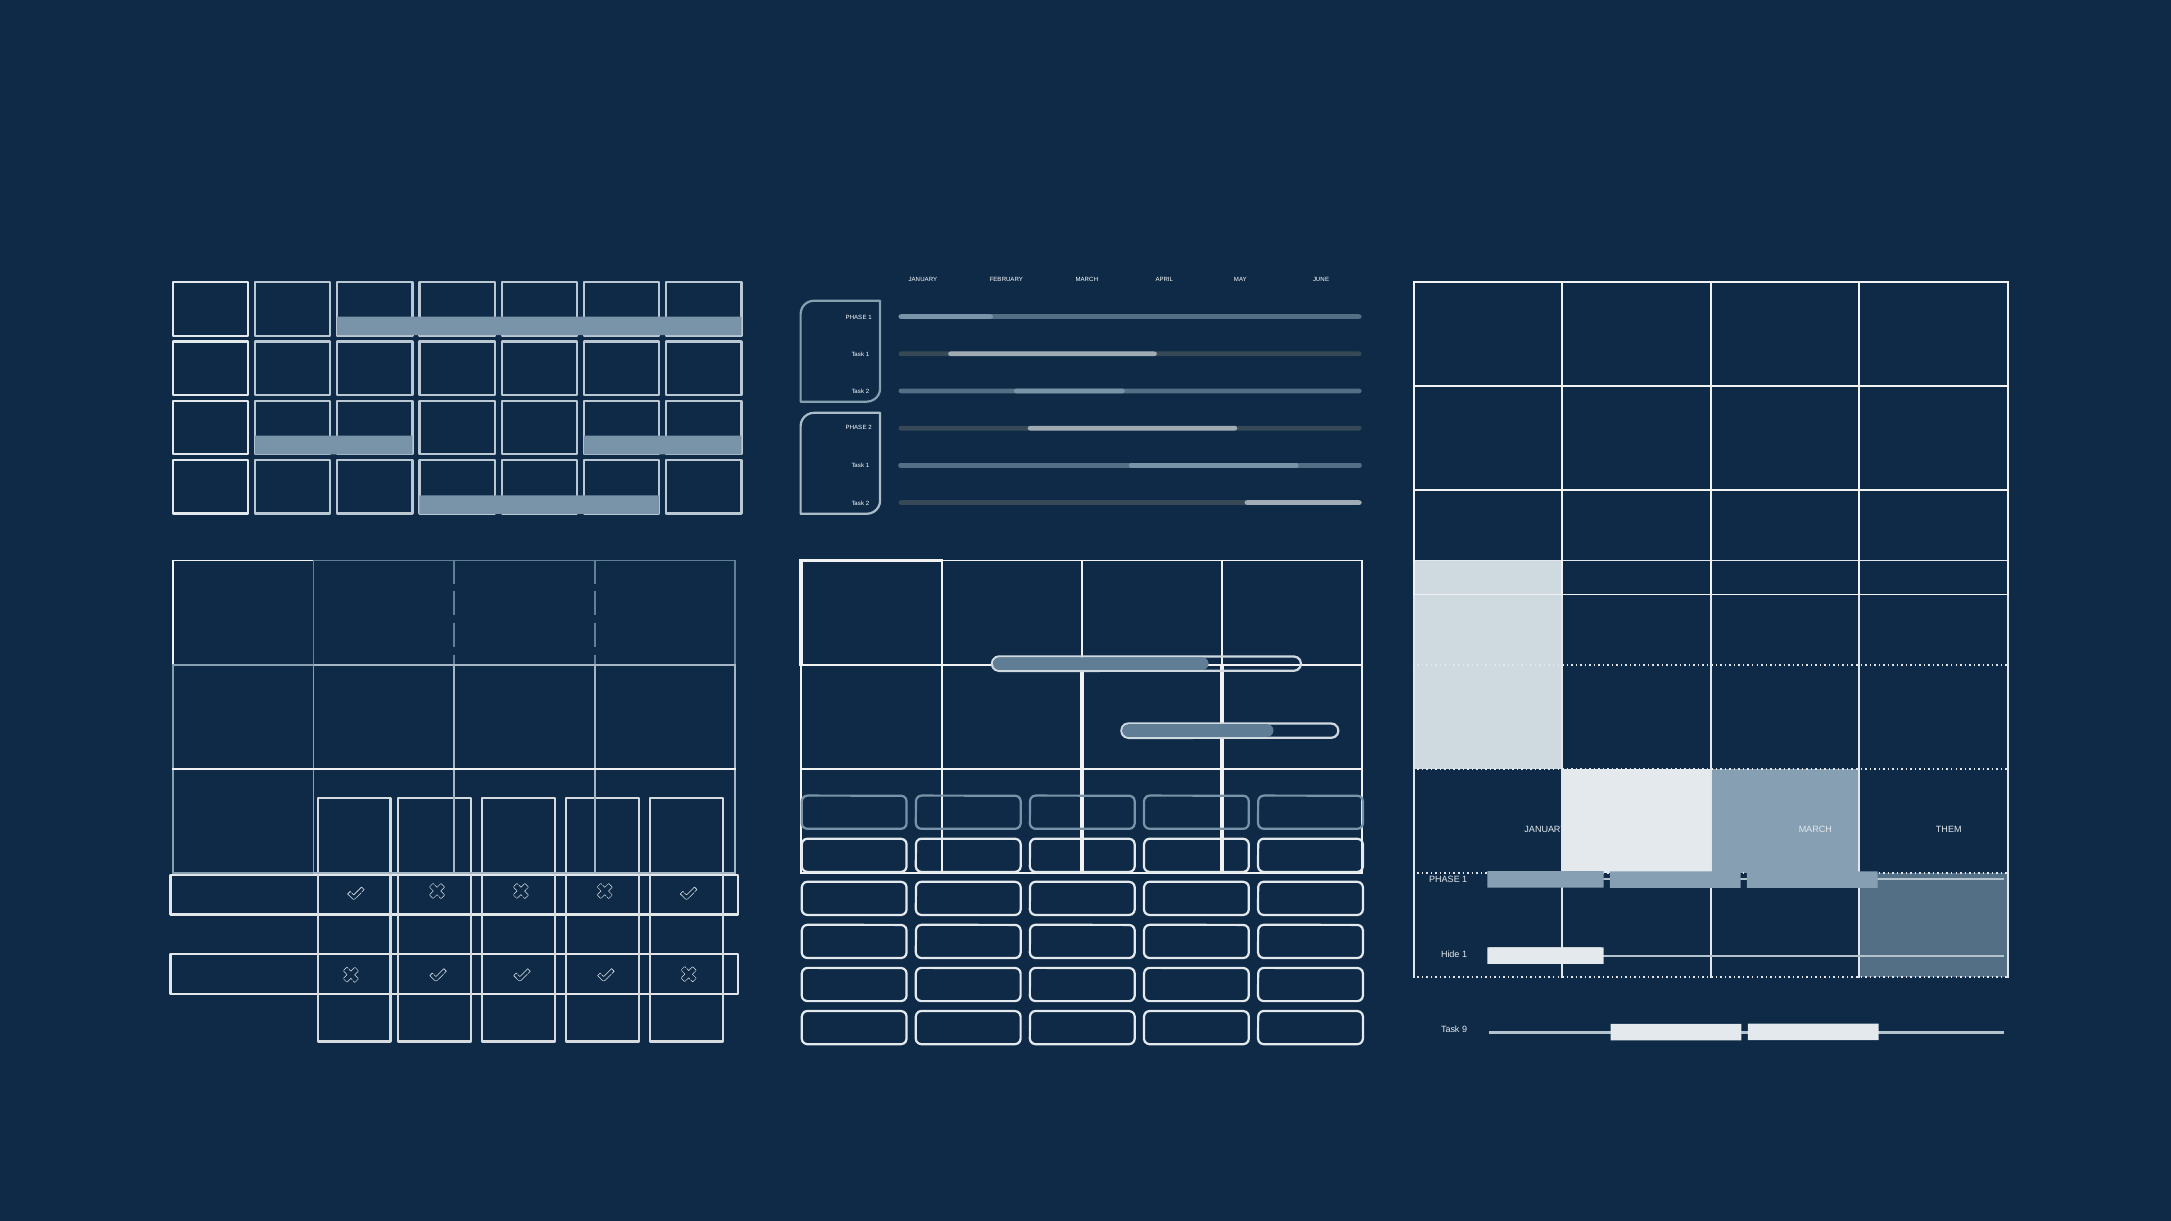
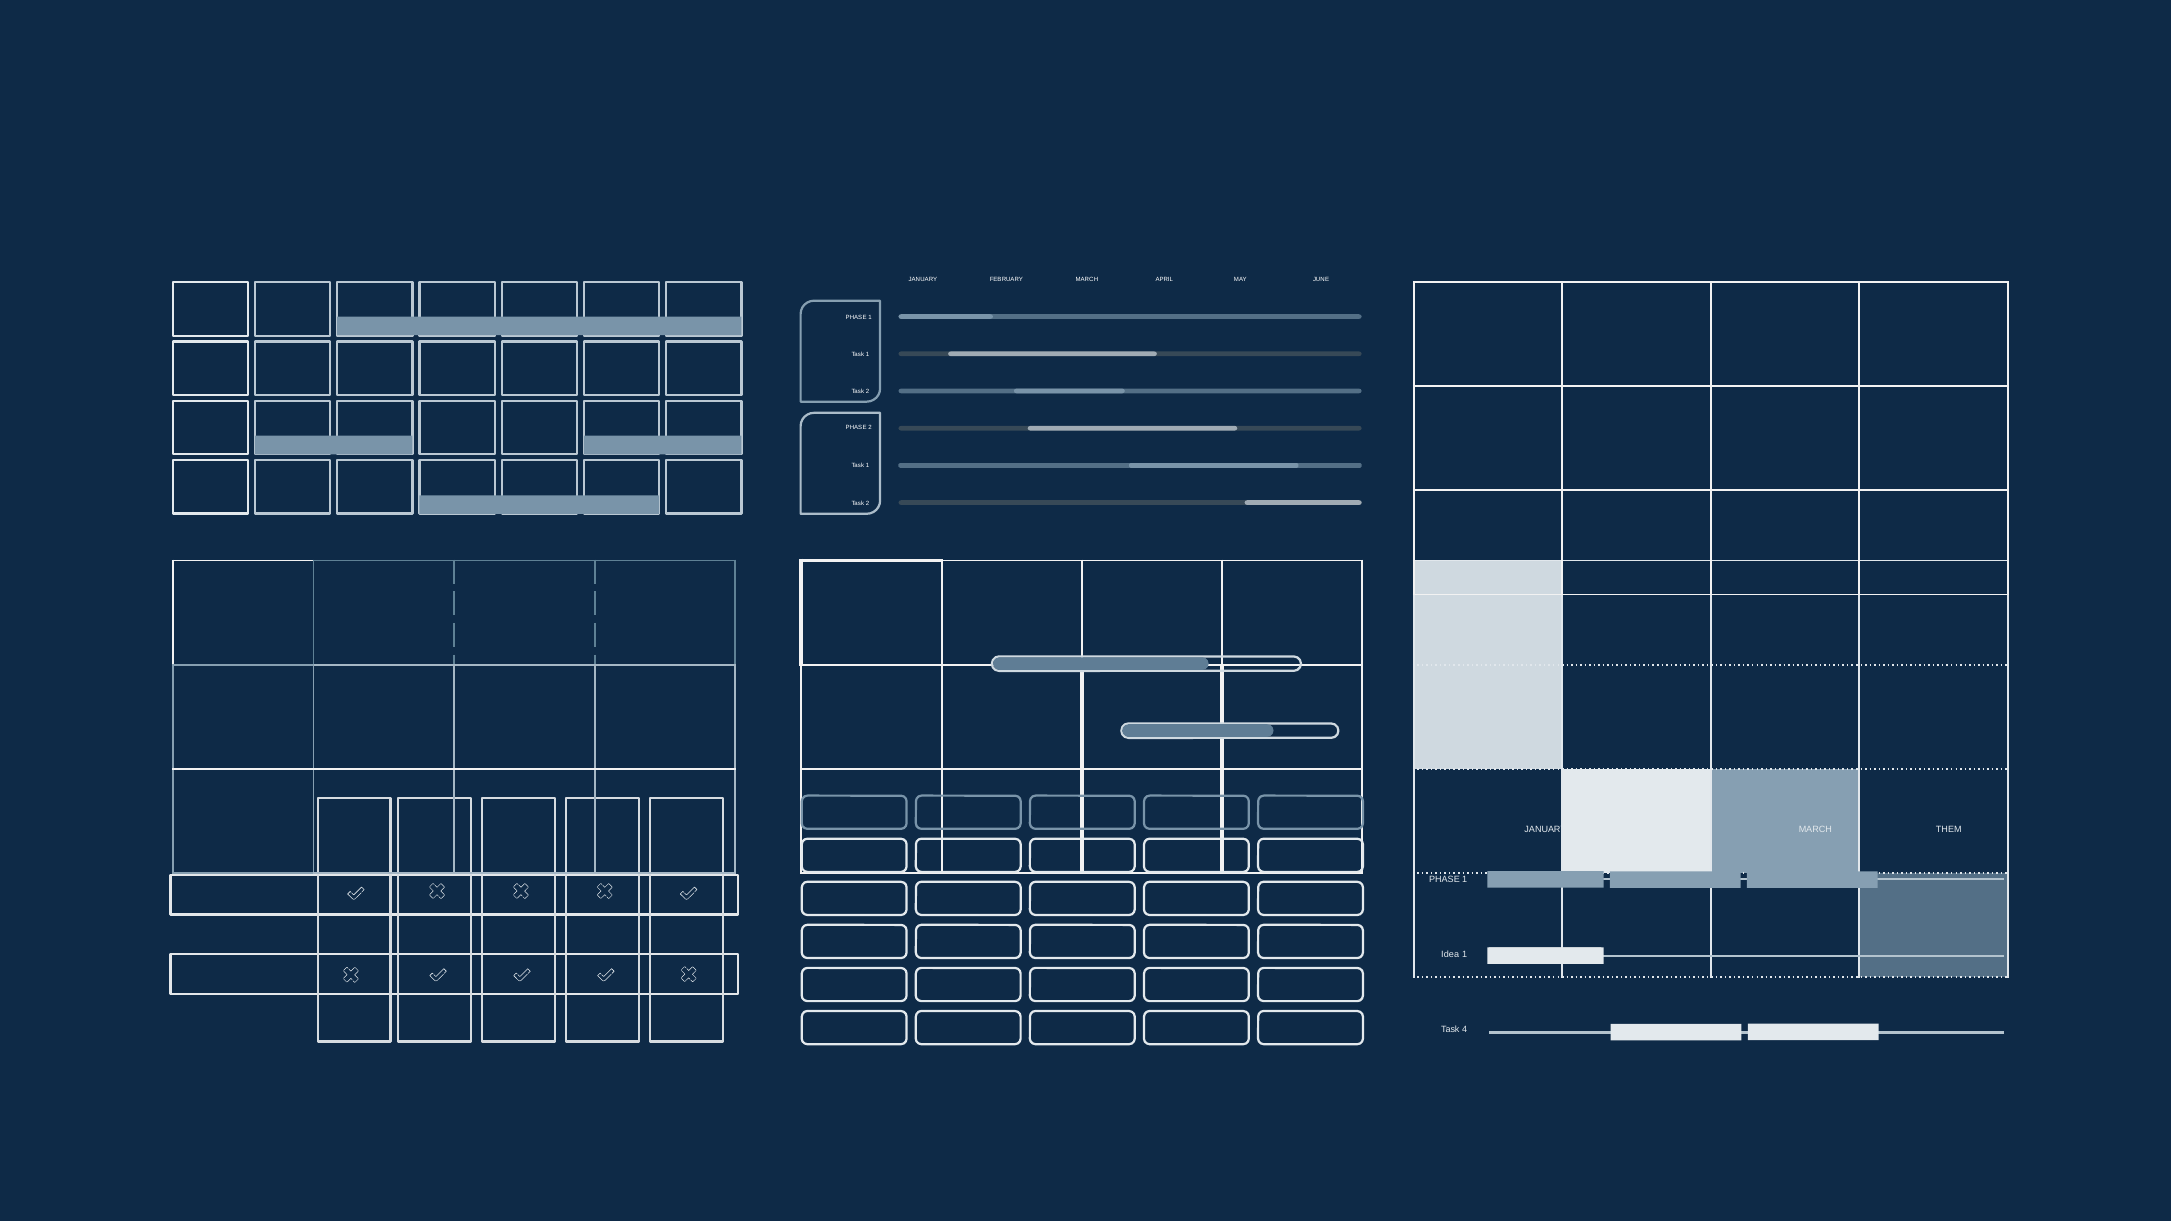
Hide: Hide -> Idea (1450, 955)
9: 9 -> 4 (1465, 1030)
